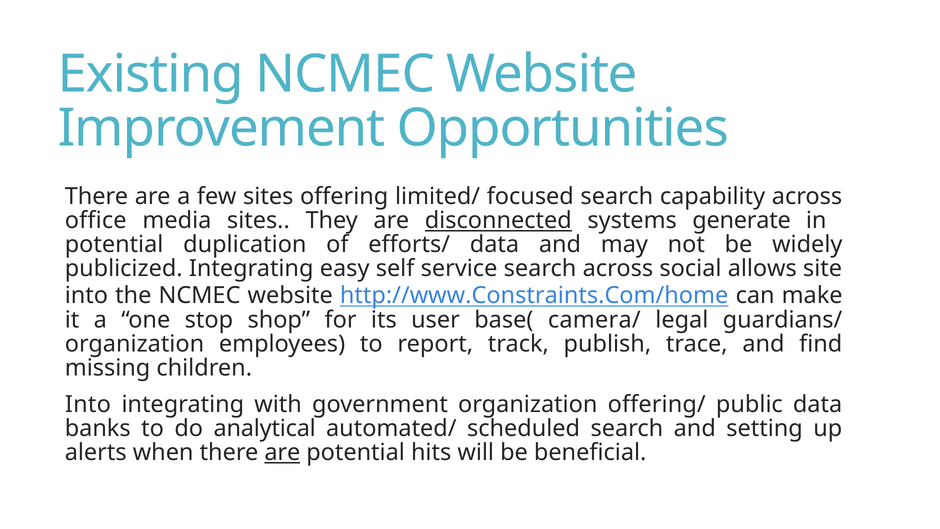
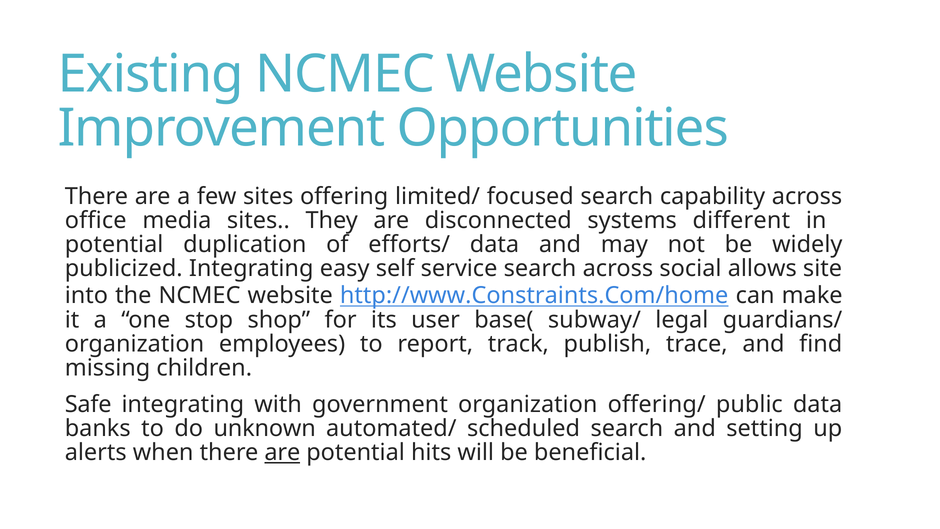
disconnected underline: present -> none (498, 221)
generate: generate -> different (741, 221)
camera/: camera/ -> subway/ (594, 320)
Into: Into -> Safe (88, 405)
analytical: analytical -> unknown (265, 429)
